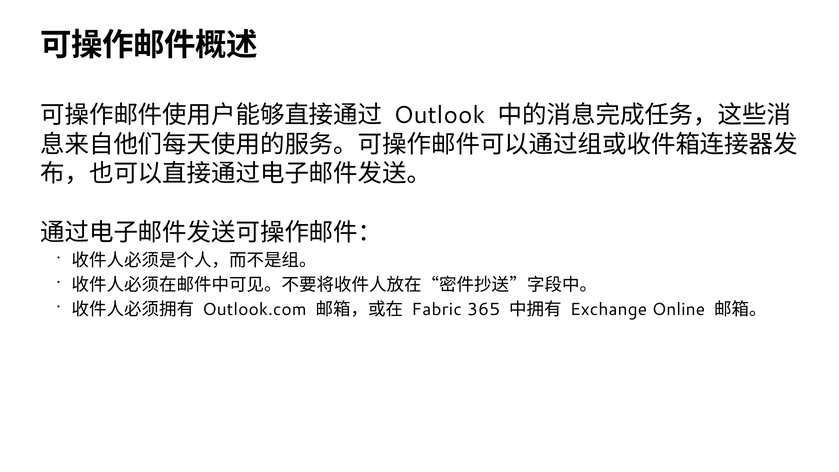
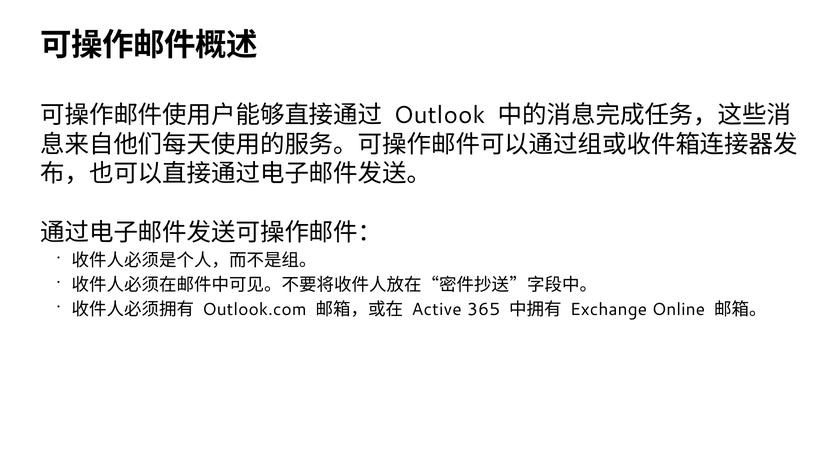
Fabric: Fabric -> Active (437, 310)
